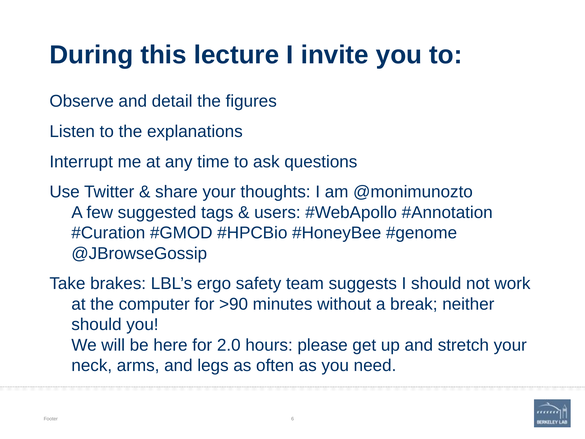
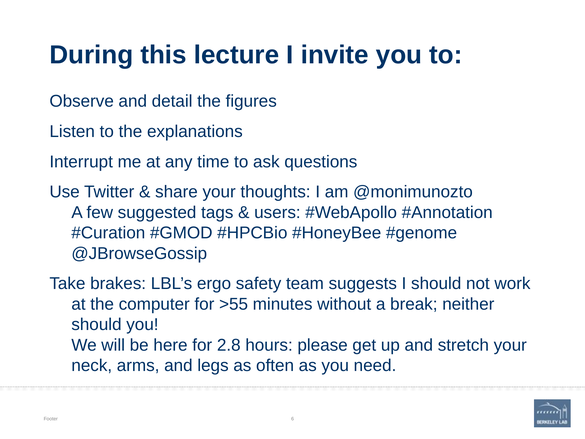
>90: >90 -> >55 (234, 304)
2.0: 2.0 -> 2.8 (229, 345)
